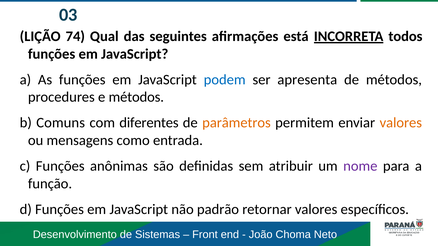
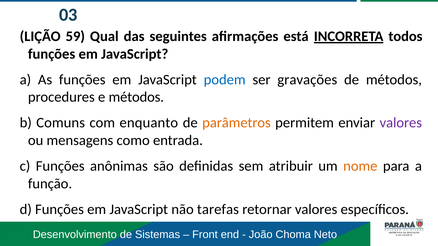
74: 74 -> 59 (75, 37)
apresenta: apresenta -> gravações (307, 80)
diferentes: diferentes -> enquanto (149, 123)
valores colour: orange -> purple (401, 123)
nome colour: purple -> orange (360, 166)
padrão: padrão -> tarefas (218, 210)
